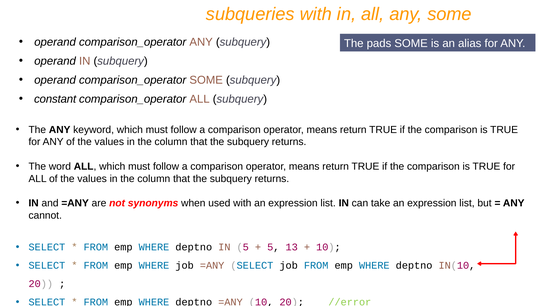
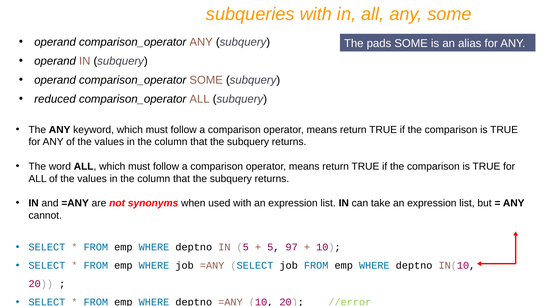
constant: constant -> reduced (55, 99)
13: 13 -> 97 (292, 247)
